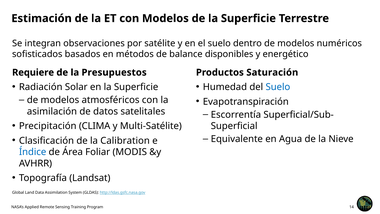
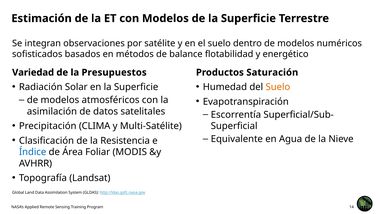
disponibles: disponibles -> flotabilidad (229, 54)
Requiere: Requiere -> Variedad (33, 72)
Suelo colour: blue -> orange (278, 87)
Calibration: Calibration -> Resistencia (125, 140)
